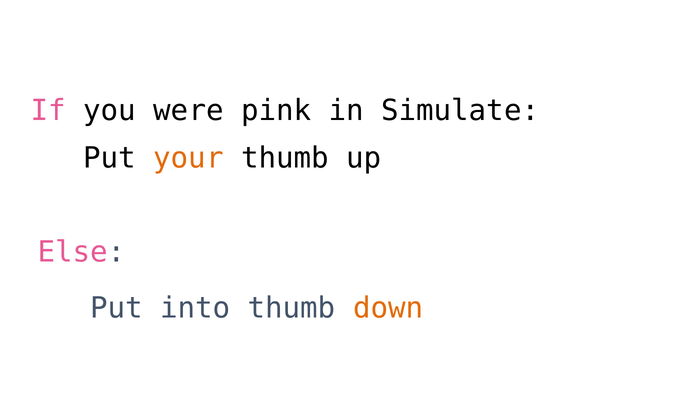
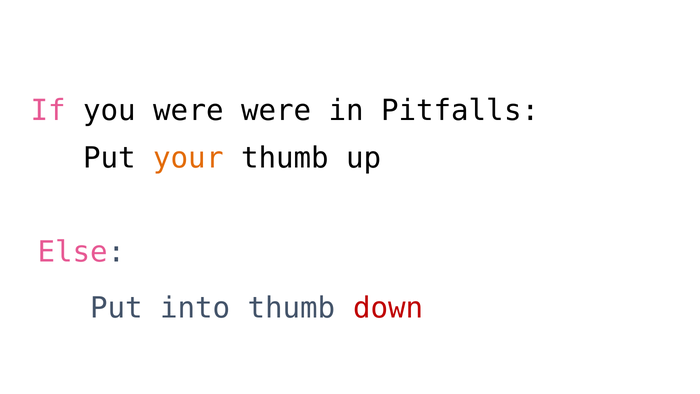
were pink: pink -> were (276, 111)
Simulate: Simulate -> Pitfalls (460, 111)
down colour: orange -> red (388, 308)
